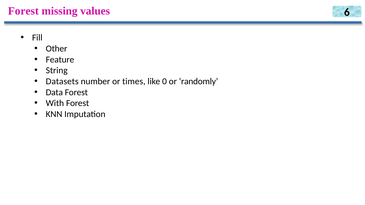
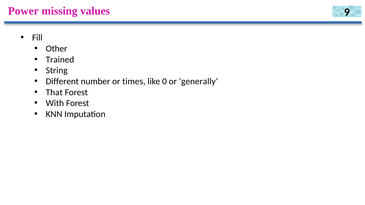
Forest: Forest -> Power (23, 11)
6: 6 -> 9 (347, 12)
Feature: Feature -> Trained (60, 60)
Datasets: Datasets -> Different (62, 81)
randomly: randomly -> generally (198, 81)
Data: Data -> That (54, 92)
